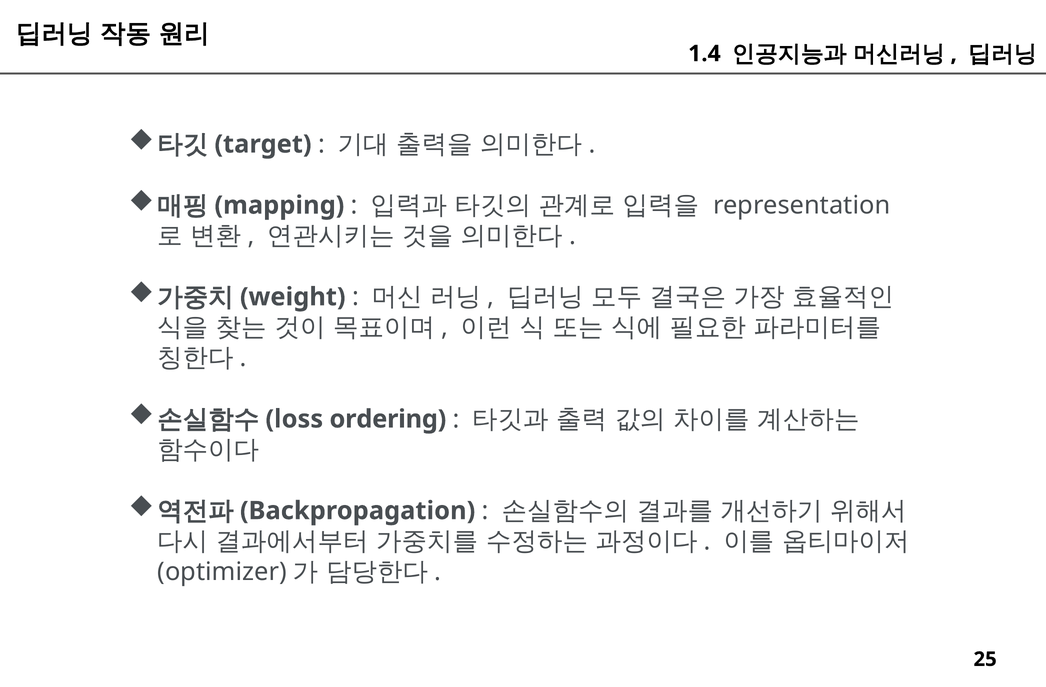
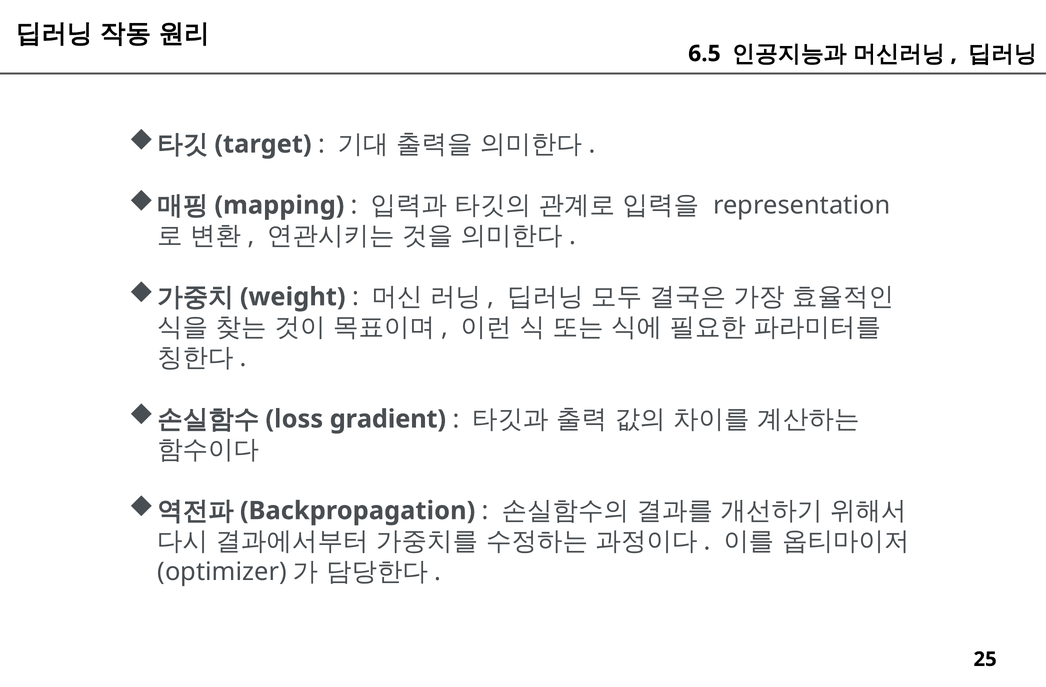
1.4: 1.4 -> 6.5 (704, 54)
ordering: ordering -> gradient (388, 419)
